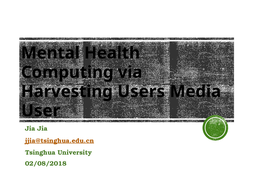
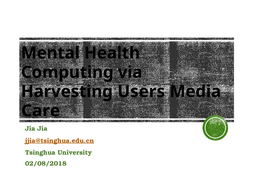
User: User -> Care (41, 111)
